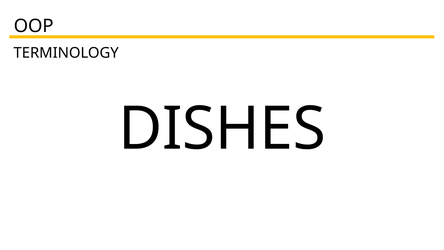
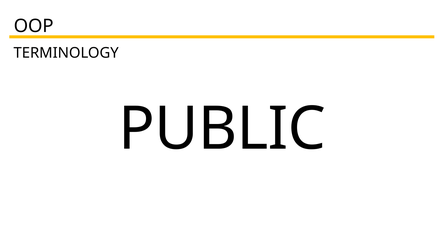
DISHES: DISHES -> PUBLIC (222, 129)
